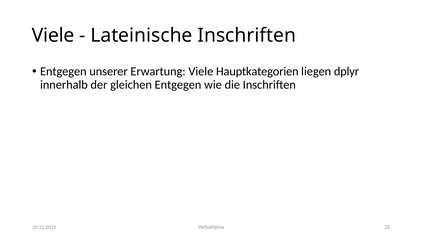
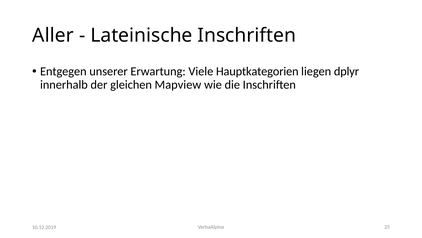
Viele: Viele -> Aller (53, 35)
gleichen Entgegen: Entgegen -> Mapview (178, 85)
